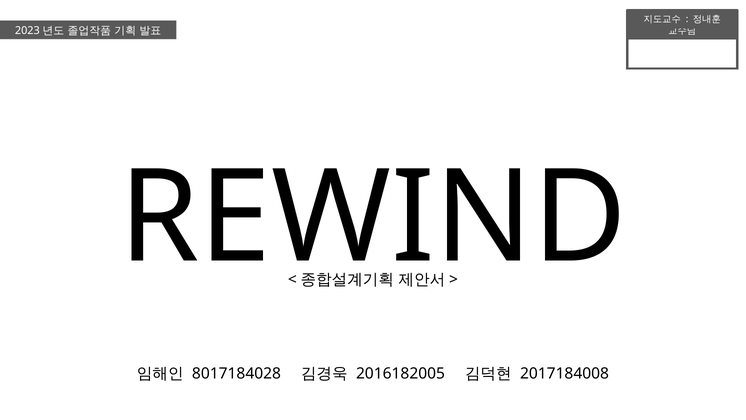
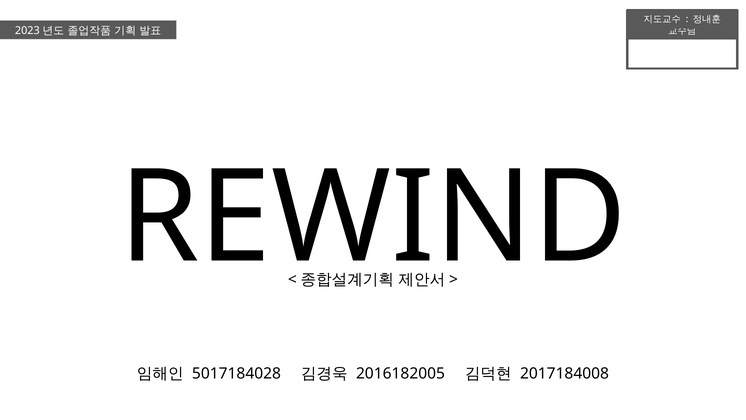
8017184028: 8017184028 -> 5017184028 (236, 373)
